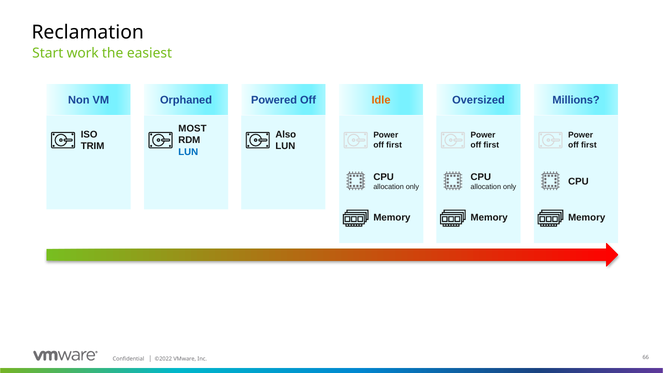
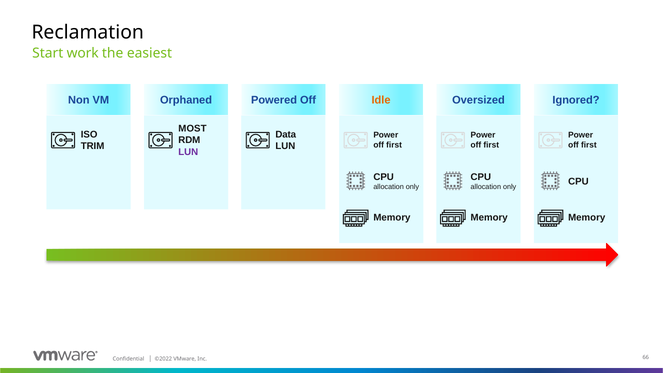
Millions: Millions -> Ignored (576, 100)
Also: Also -> Data (286, 134)
LUN colour: blue -> purple (188, 152)
